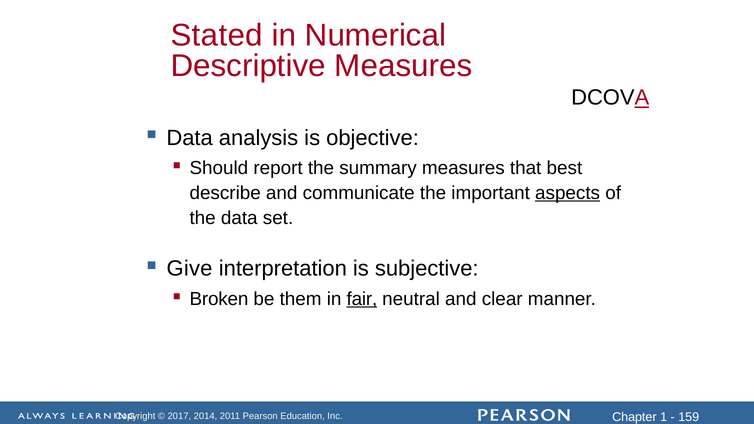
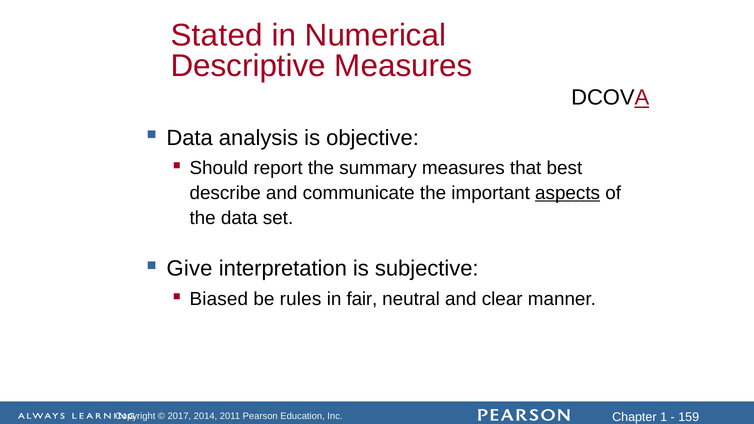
Broken: Broken -> Biased (219, 299)
them: them -> rules (301, 299)
fair underline: present -> none (362, 299)
